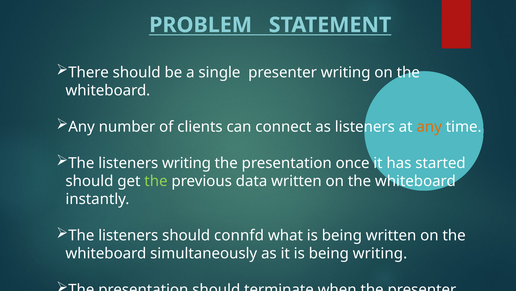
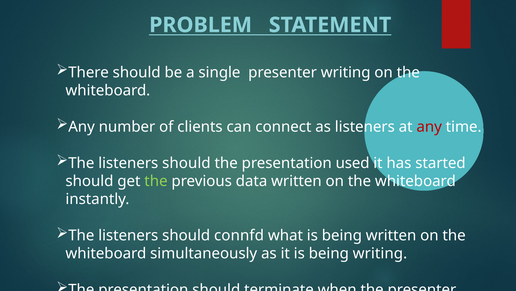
any colour: orange -> red (429, 126)
writing: writing -> should (186, 163)
once: once -> used (353, 163)
